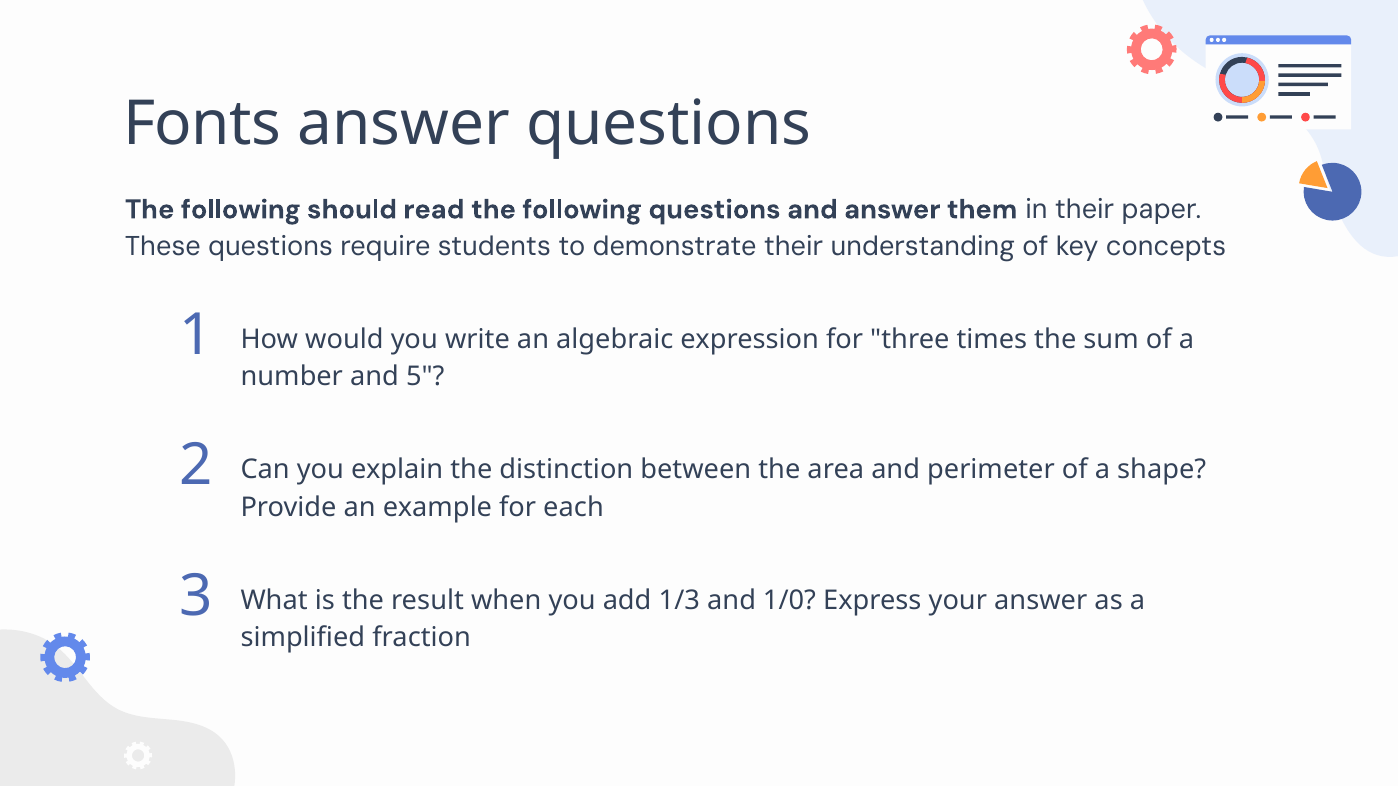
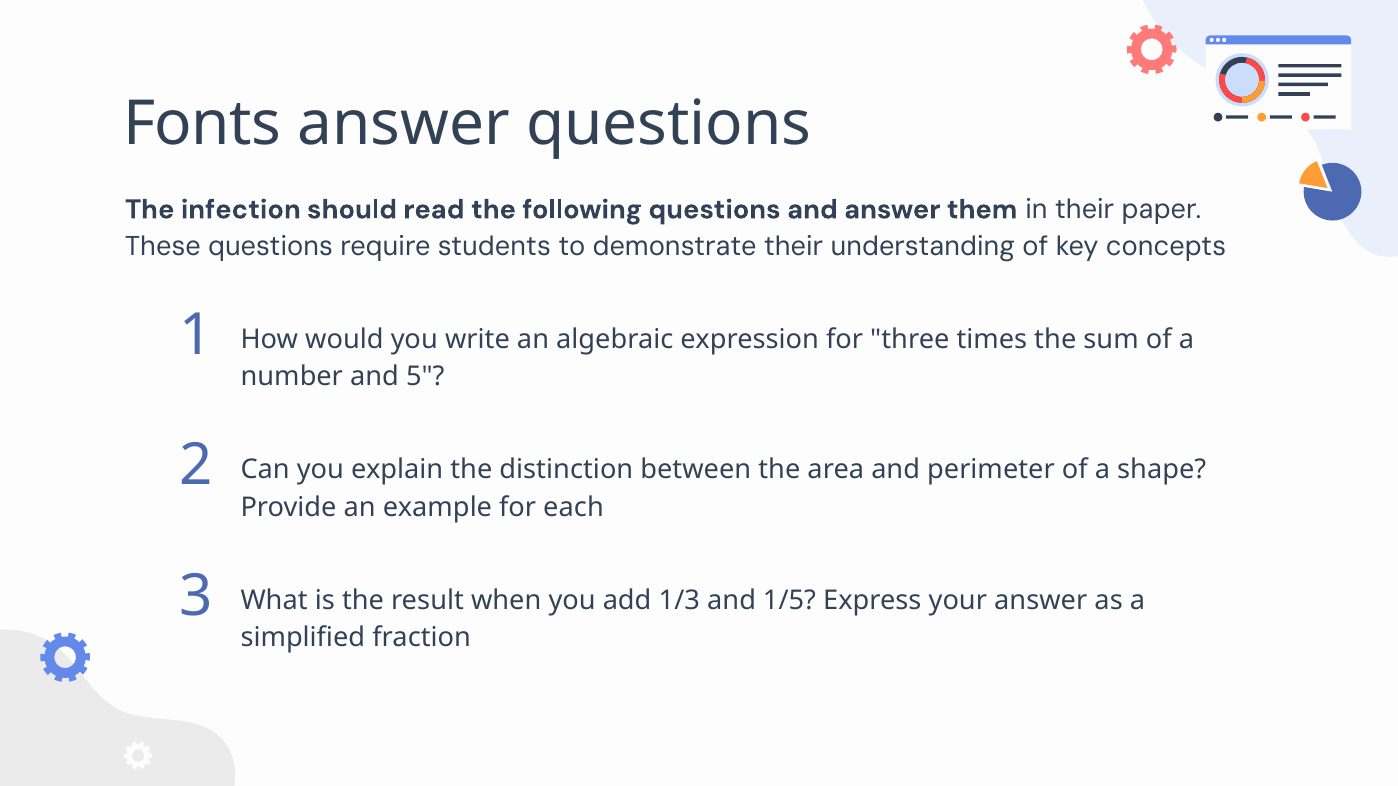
following: following -> infection (241, 209)
1/0: 1/0 -> 1/5 (789, 601)
